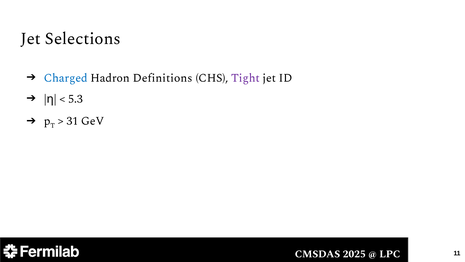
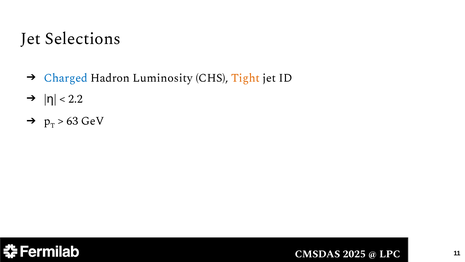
Definitions: Definitions -> Luminosity (163, 78)
Tight colour: purple -> orange (245, 78)
5.3: 5.3 -> 2.2 (75, 99)
31: 31 -> 63 (72, 121)
